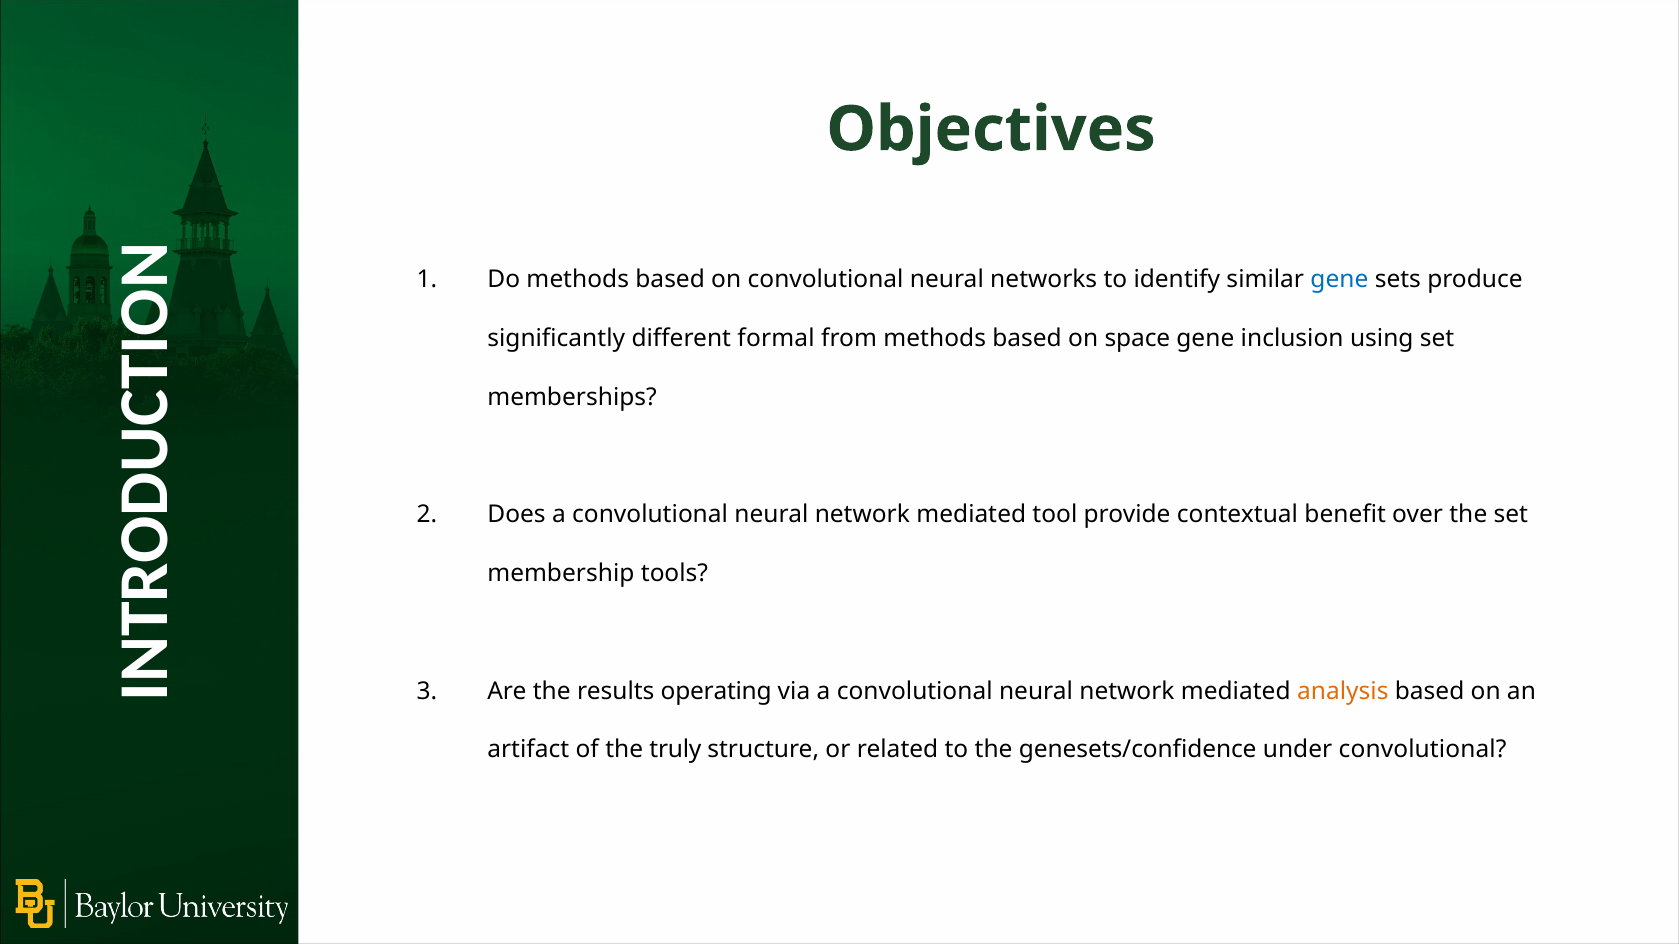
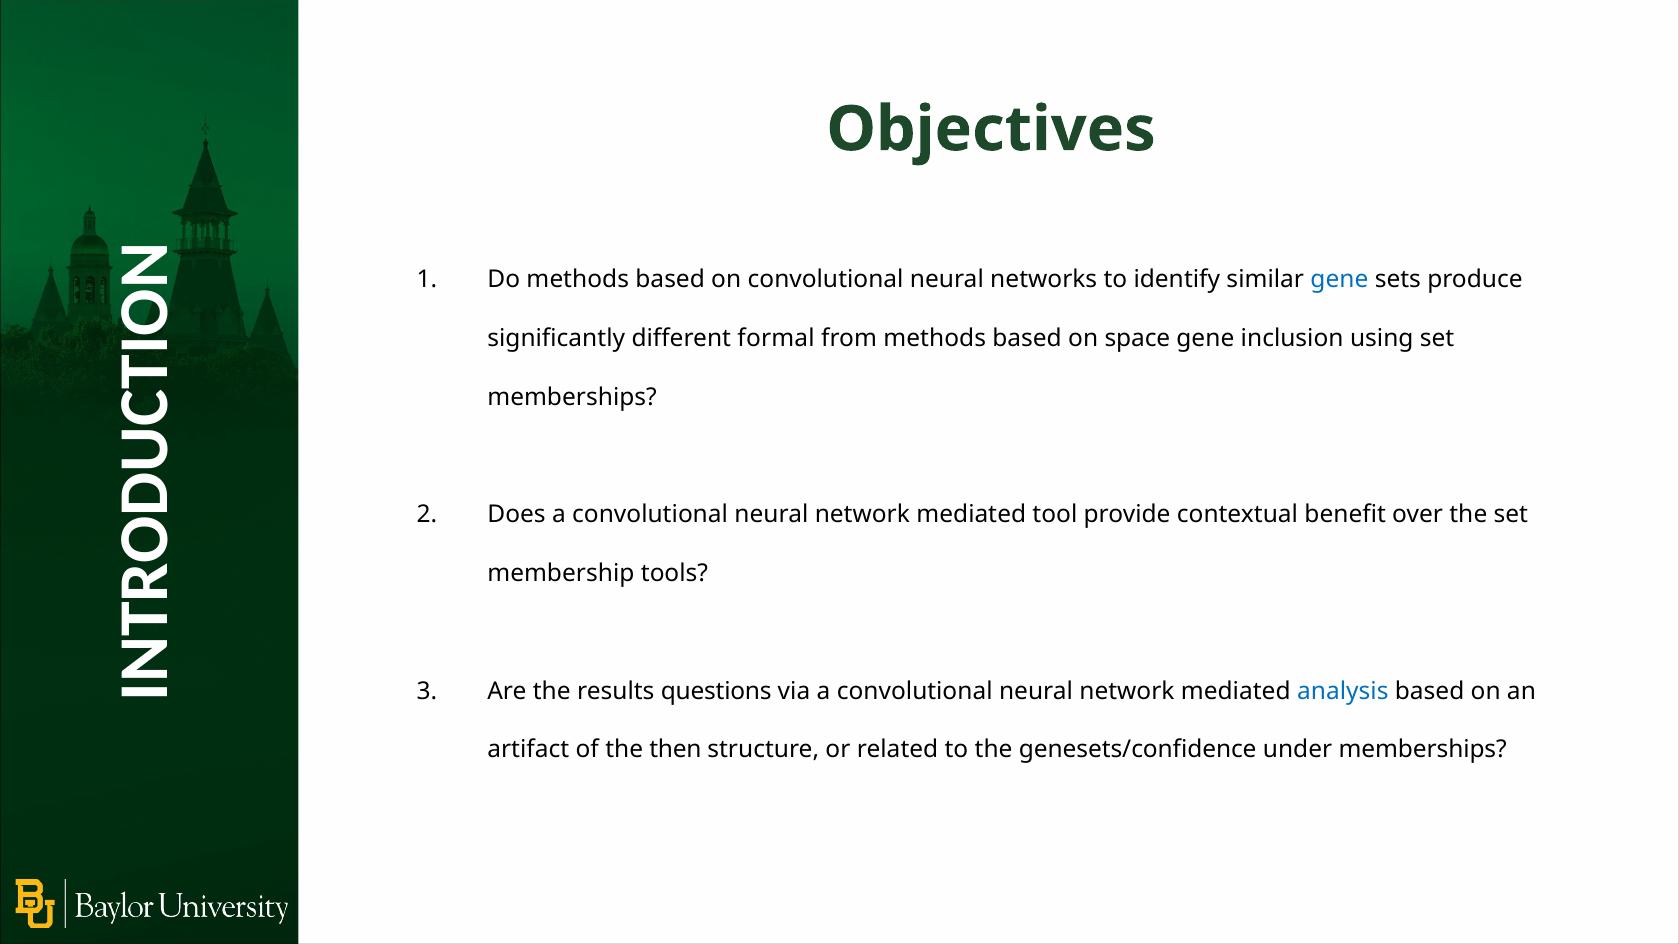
operating: operating -> questions (716, 691)
analysis colour: orange -> blue (1343, 691)
truly: truly -> then (675, 750)
under convolutional: convolutional -> memberships (1423, 750)
